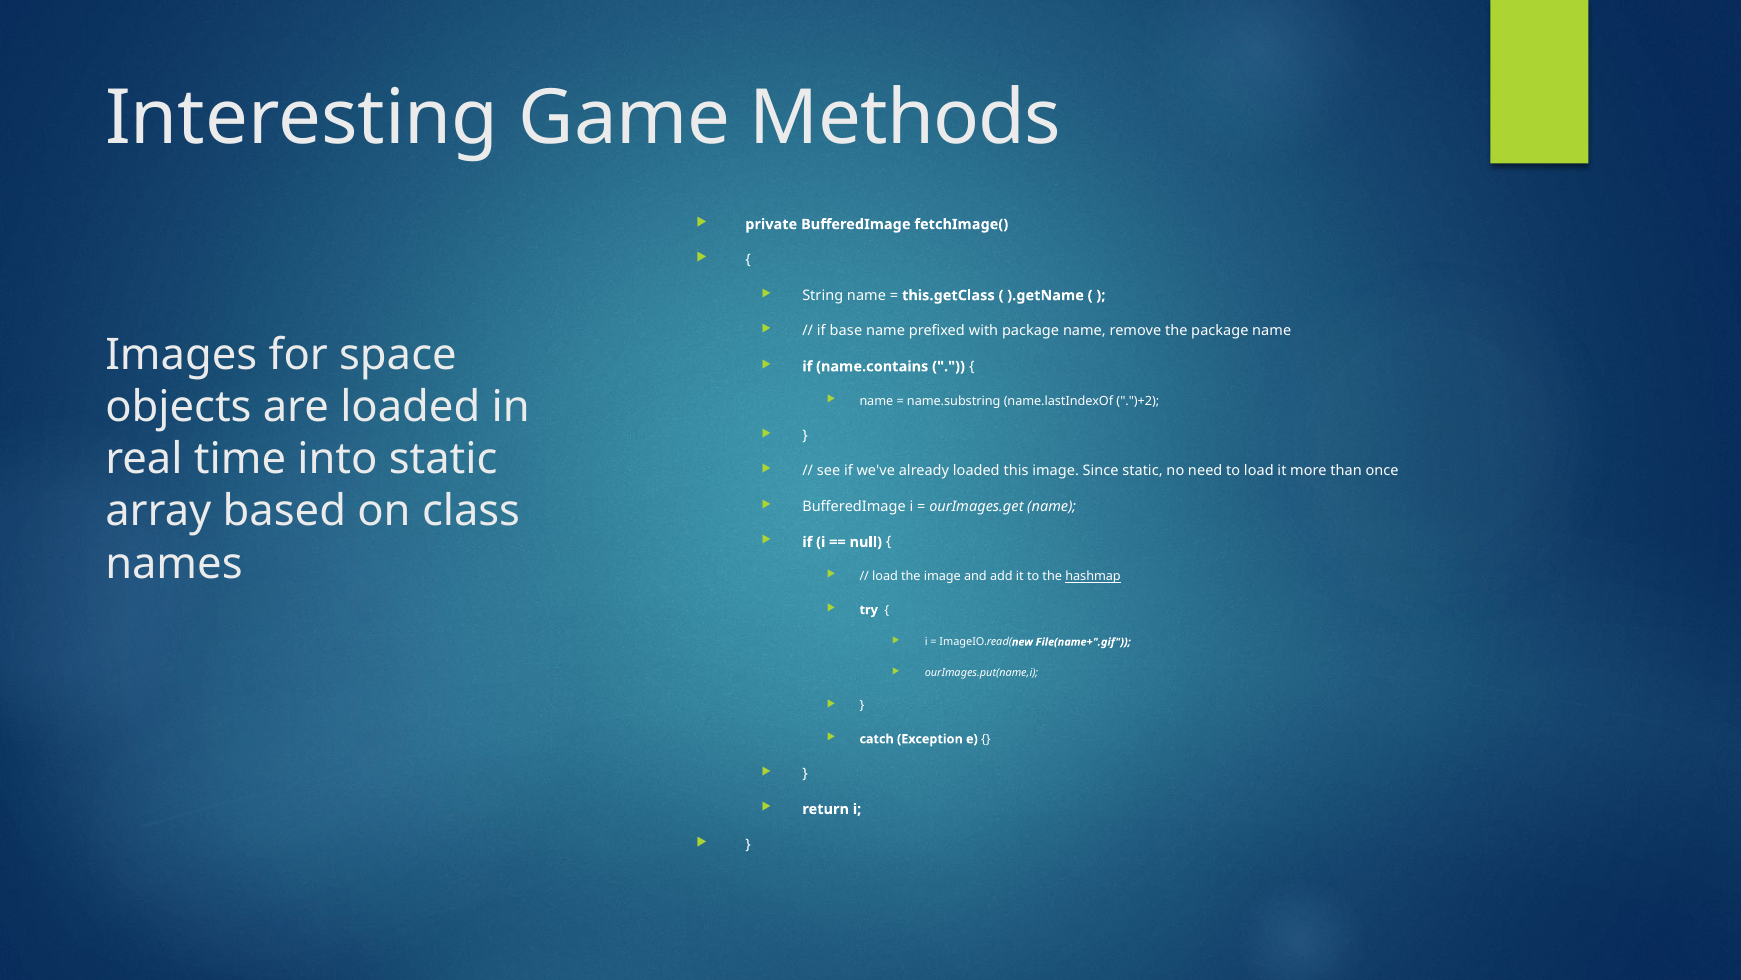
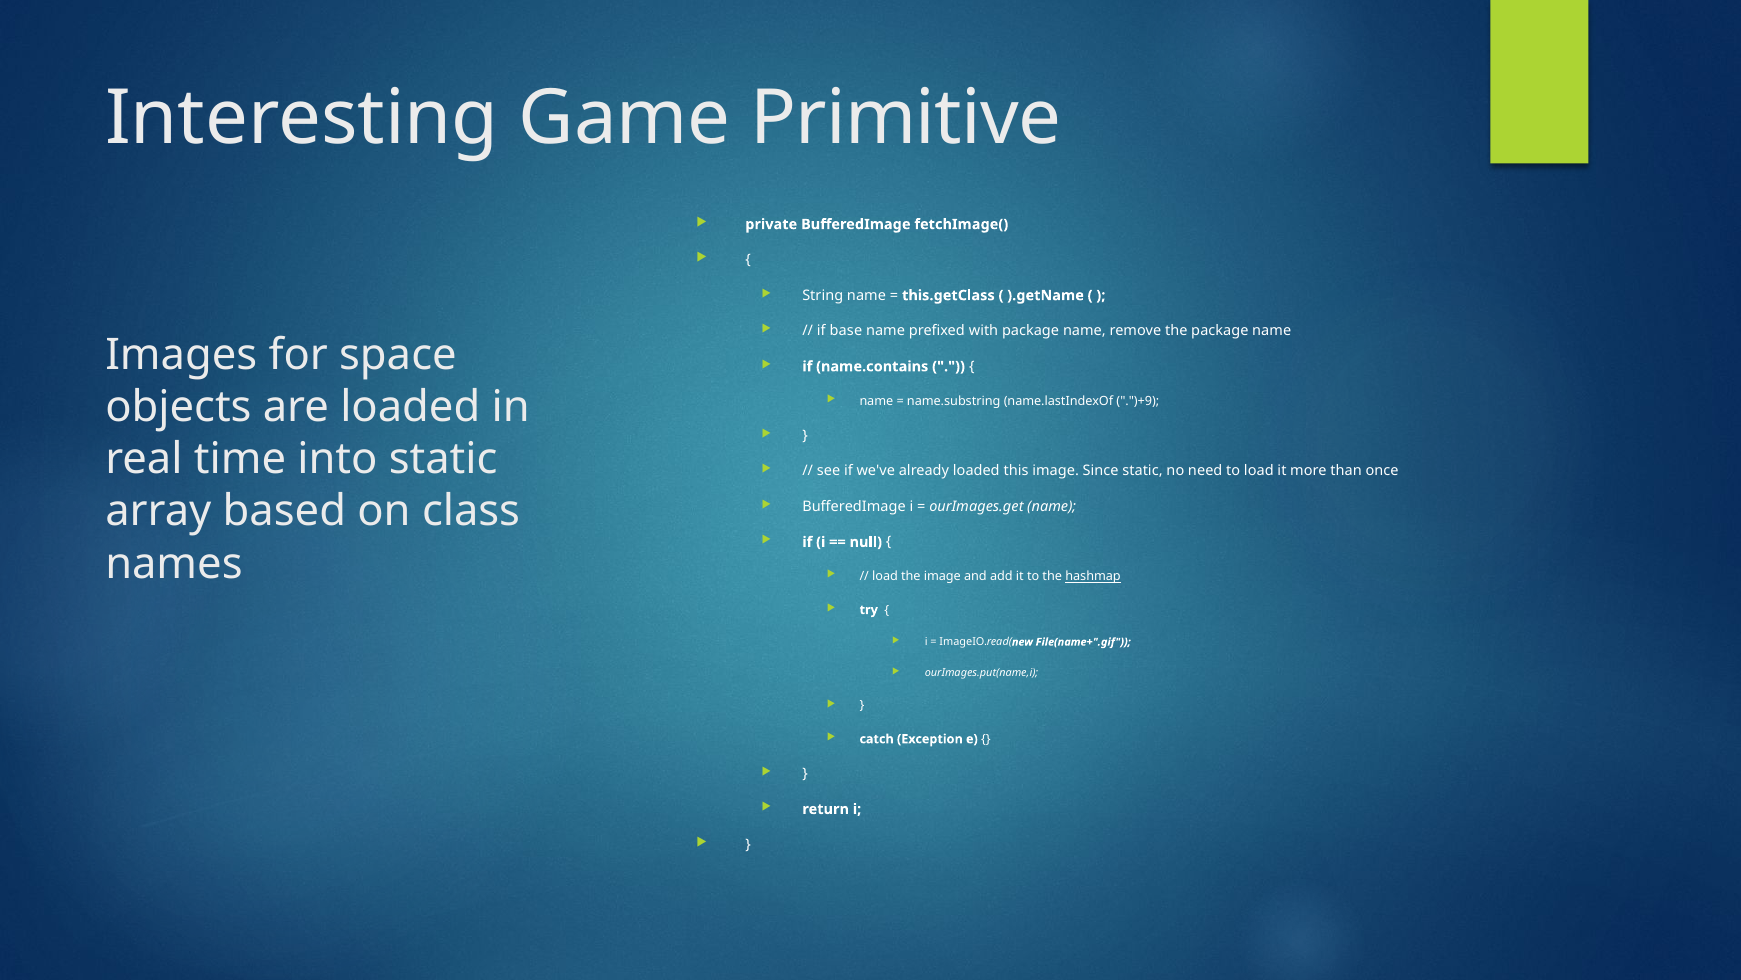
Methods: Methods -> Primitive (906, 118)
.")+2: .")+2 -> .")+9 (1138, 401)
